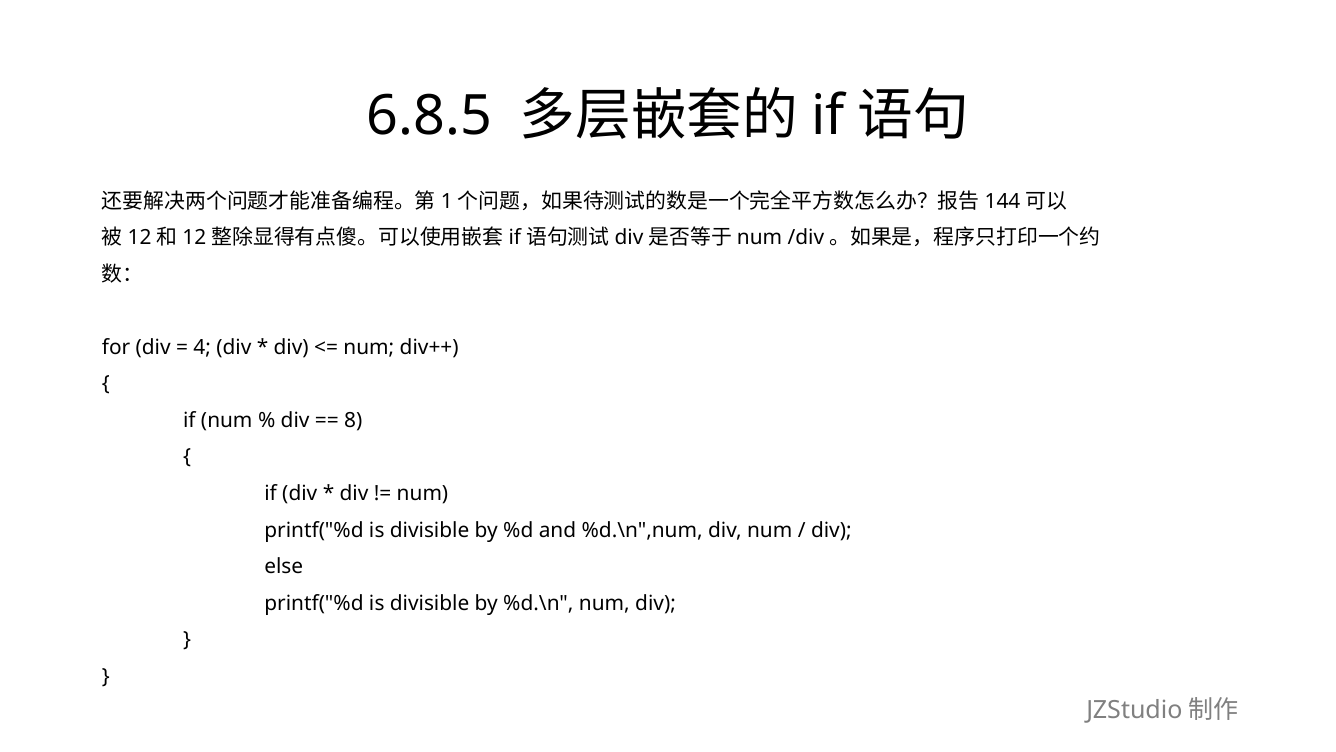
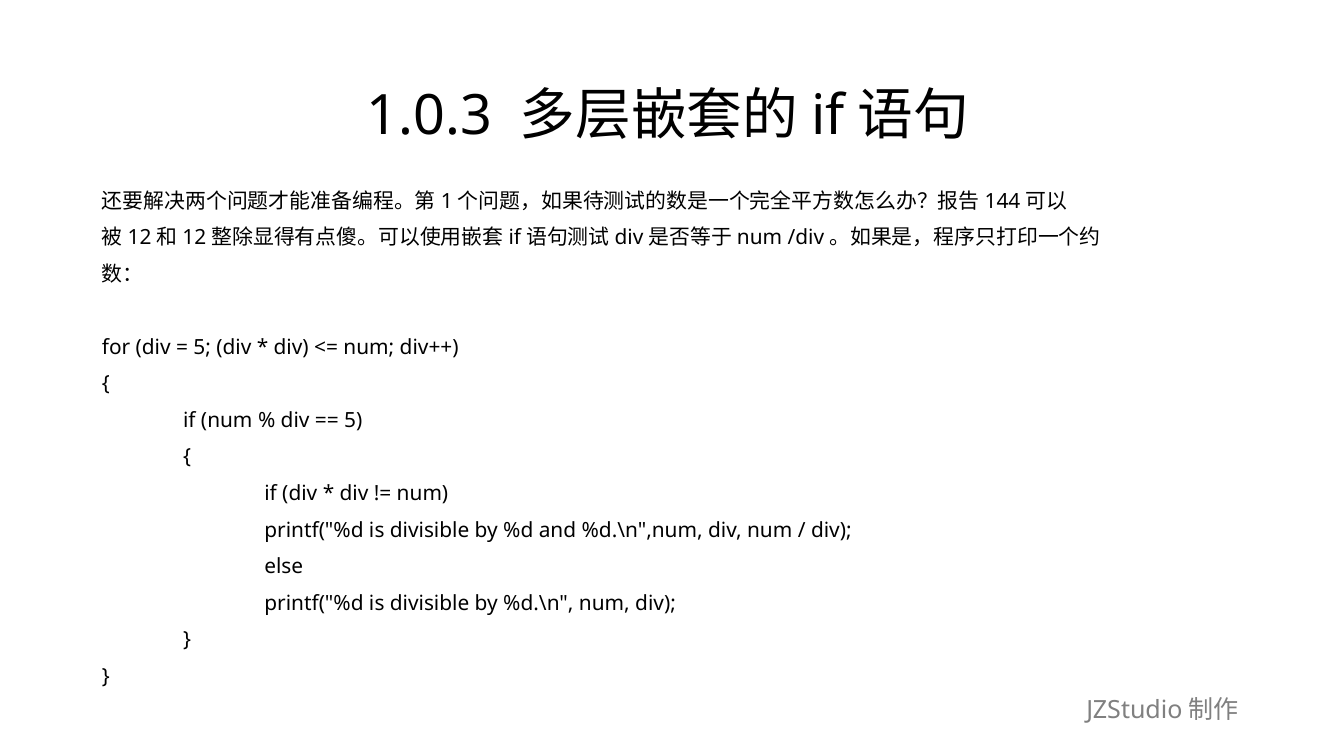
6.8.5: 6.8.5 -> 1.0.3 (429, 116)
4: 4 -> 5 (202, 347)
8: 8 -> 5 (353, 420)
